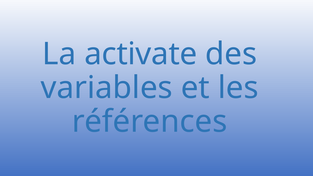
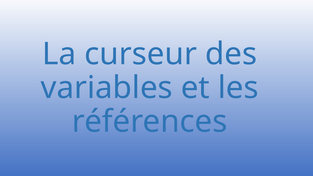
activate: activate -> curseur (141, 54)
